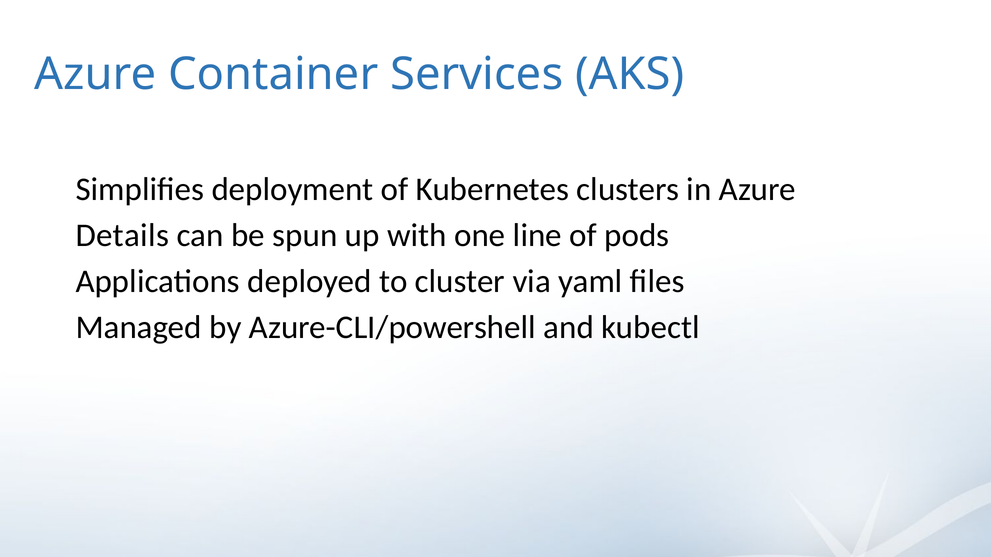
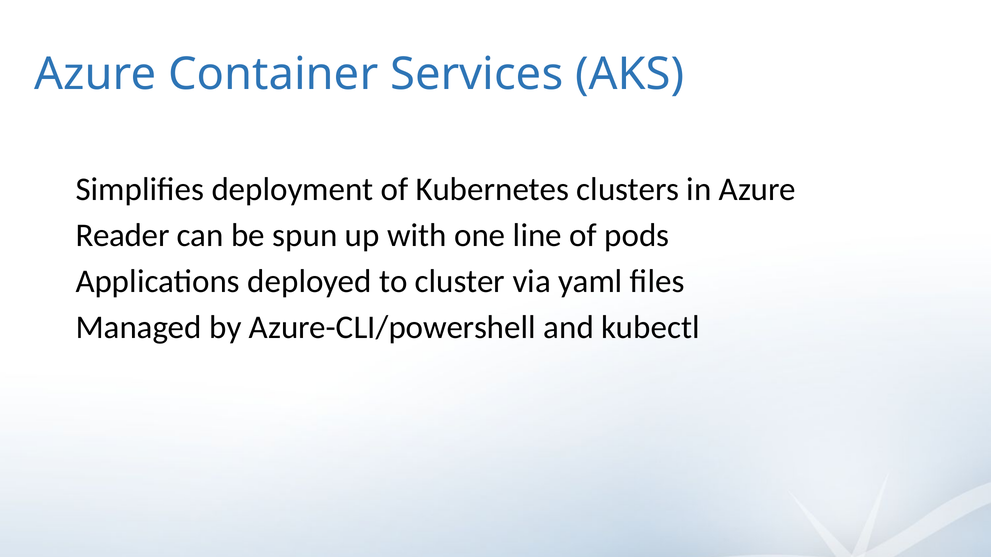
Details: Details -> Reader (123, 235)
